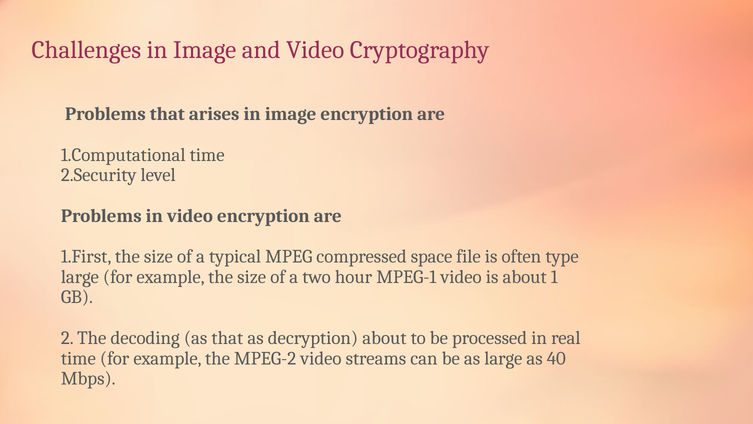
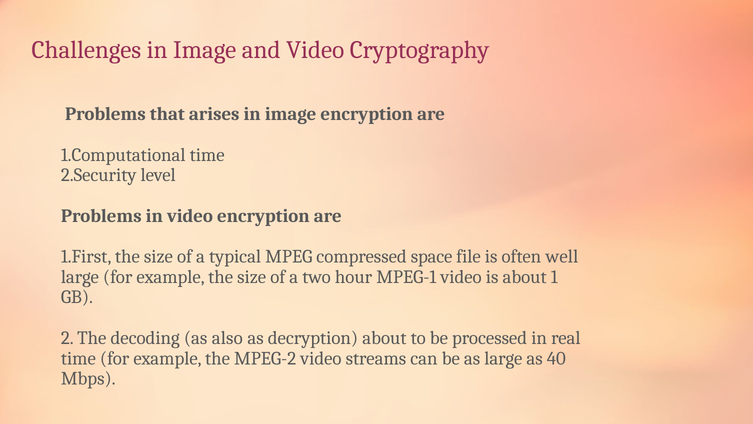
type: type -> well (562, 256)
as that: that -> also (227, 338)
